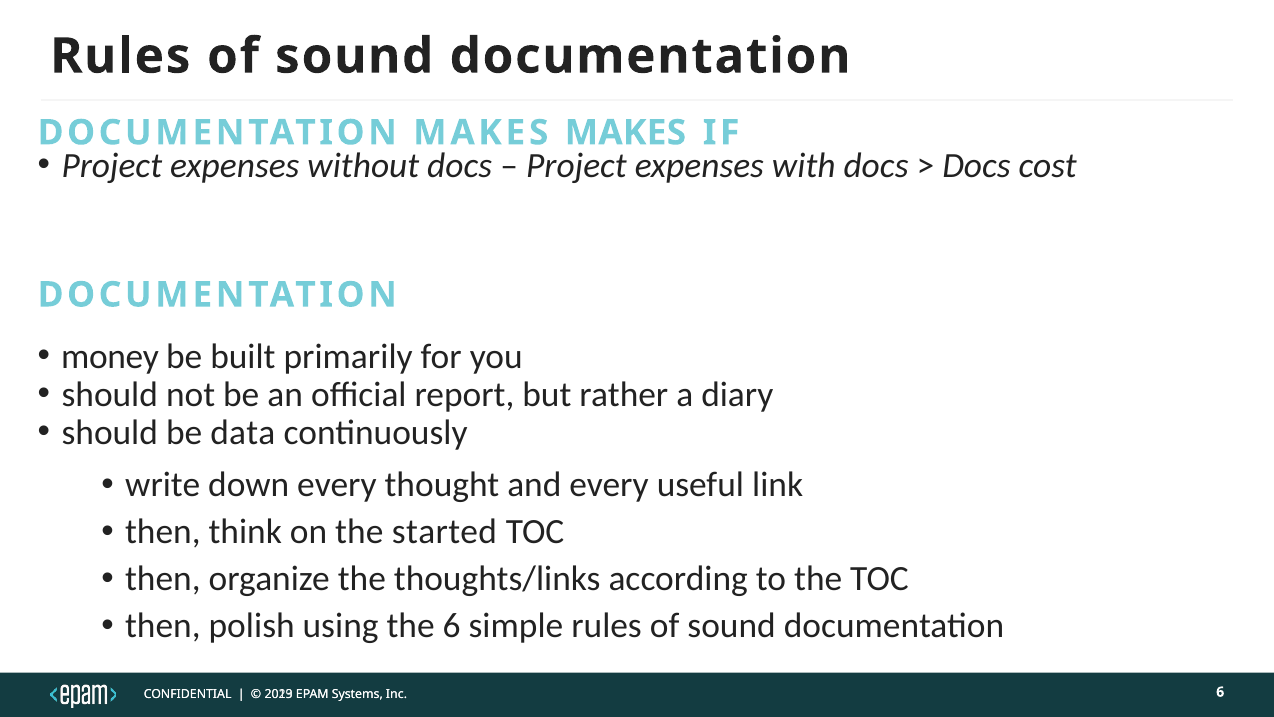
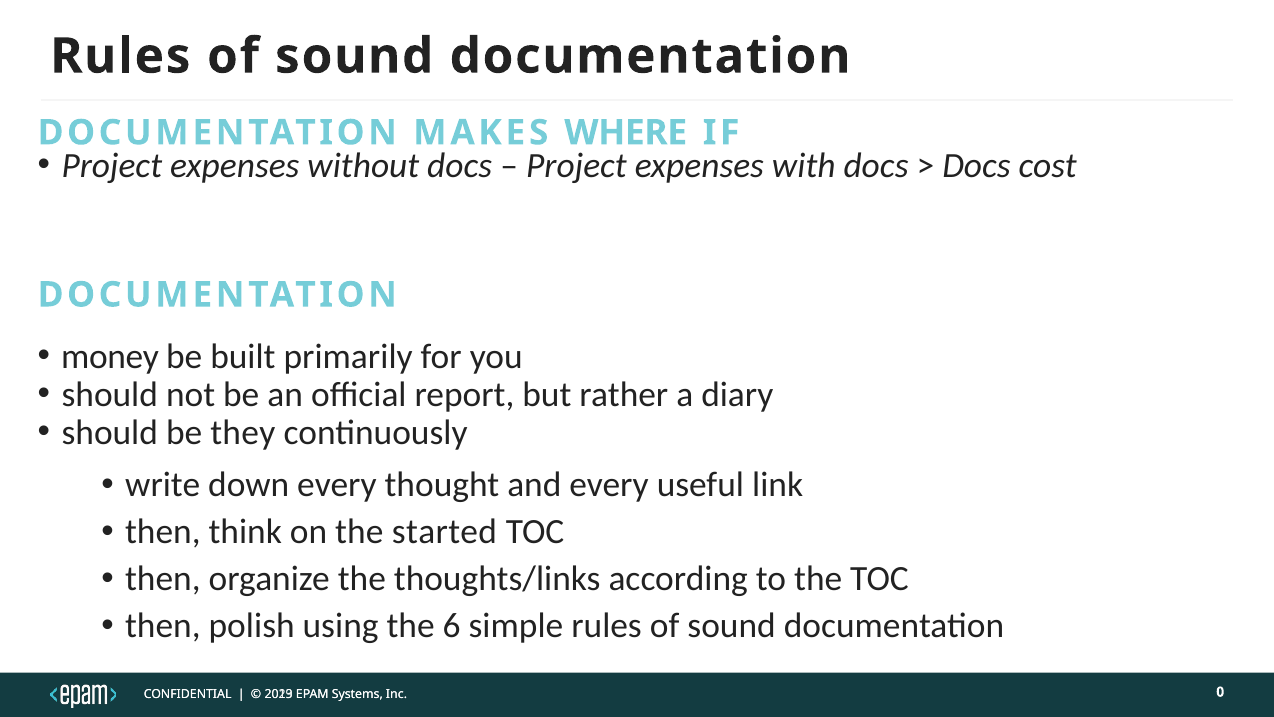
MAKES MAKES: MAKES -> WHERE (626, 133)
data: data -> they (243, 433)
6: 6 -> 0 (1220, 692)
